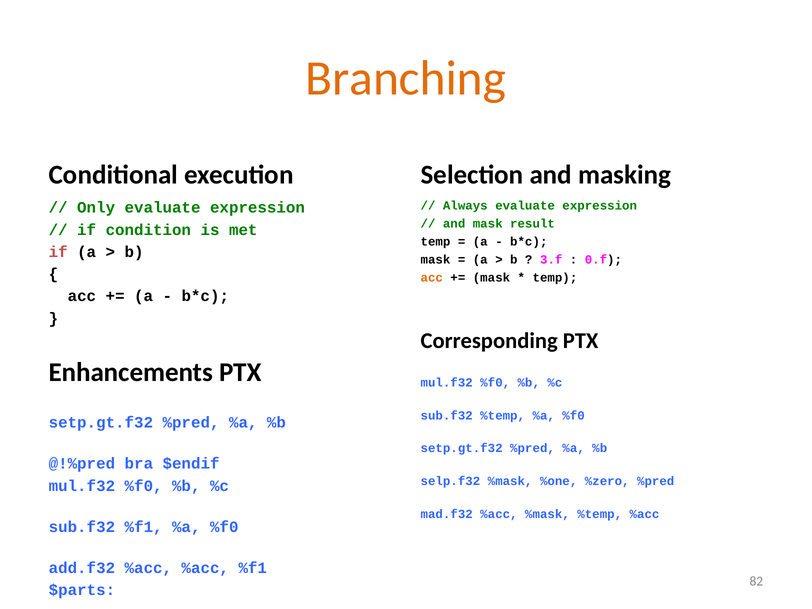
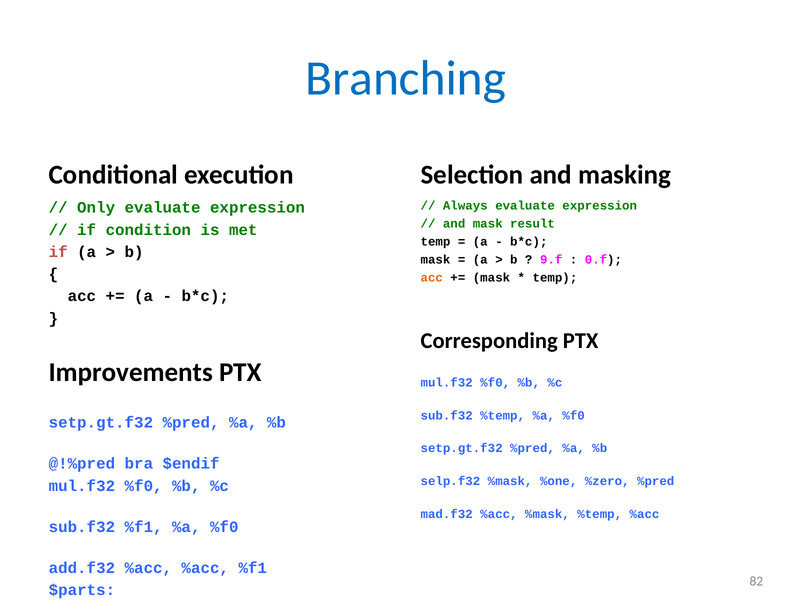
Branching colour: orange -> blue (406, 79)
3.f: 3.f -> 9.f (551, 260)
Enhancements: Enhancements -> Improvements (131, 372)
